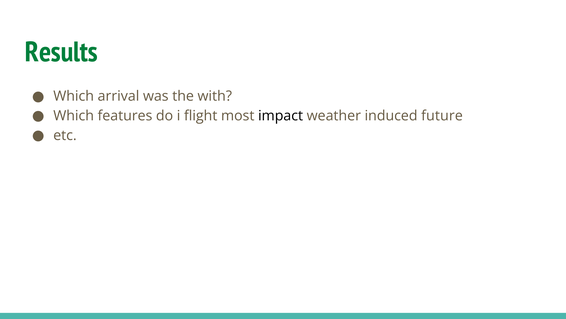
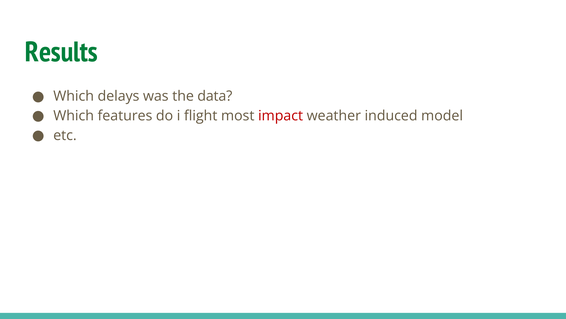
arrival: arrival -> delays (119, 96)
with: with -> data (215, 96)
impact colour: black -> red (281, 116)
future: future -> model (442, 116)
